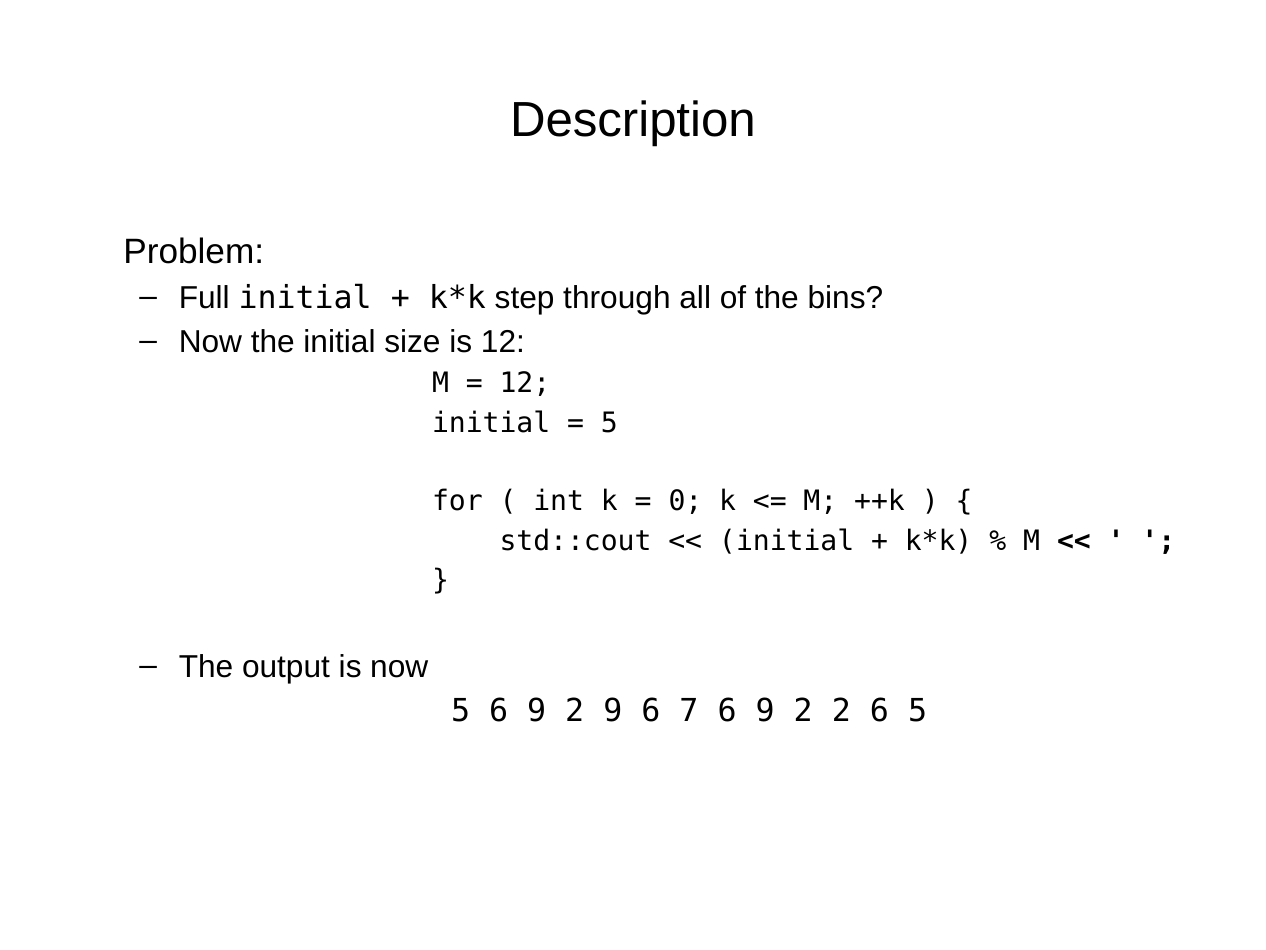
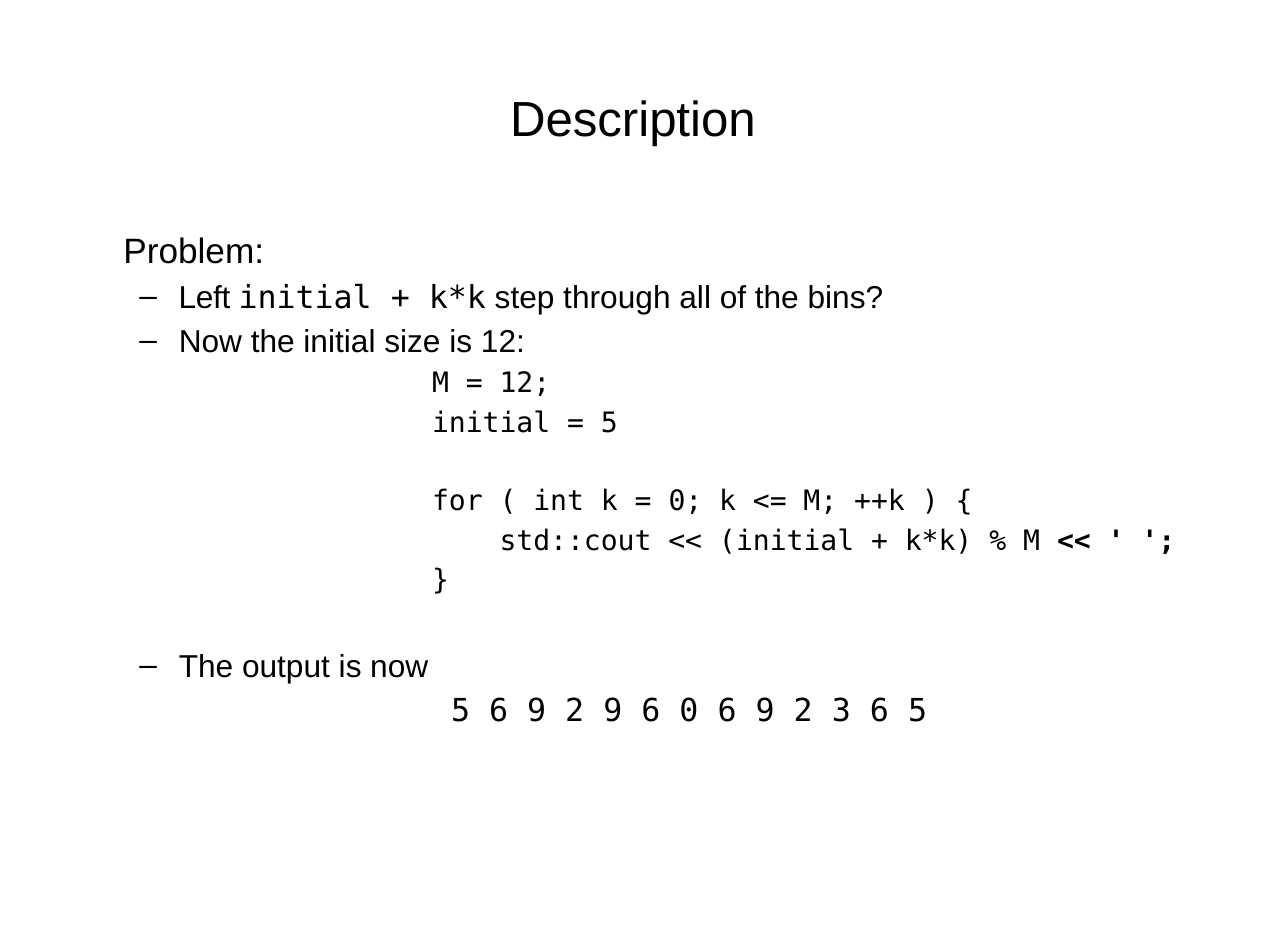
Full: Full -> Left (204, 298)
6 7: 7 -> 0 (689, 711)
2 2: 2 -> 3 (841, 711)
